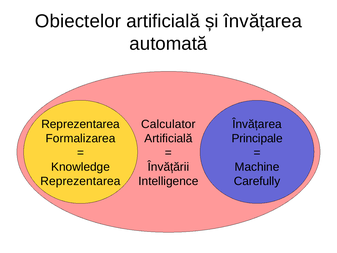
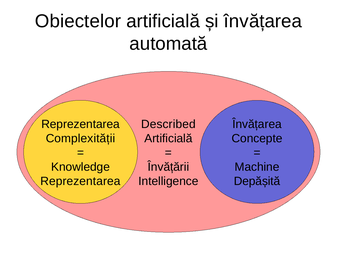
Calculator: Calculator -> Described (168, 124)
Formalizarea: Formalizarea -> Complexității (81, 138)
Principale: Principale -> Concepte (257, 138)
Carefully: Carefully -> Depășită (257, 181)
